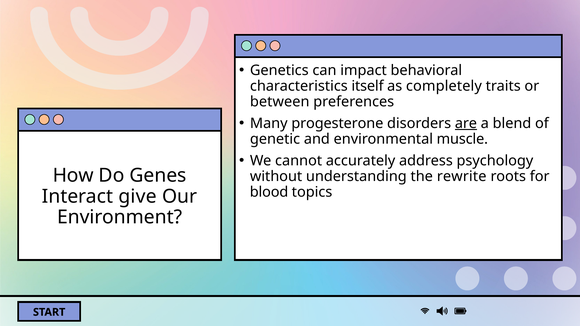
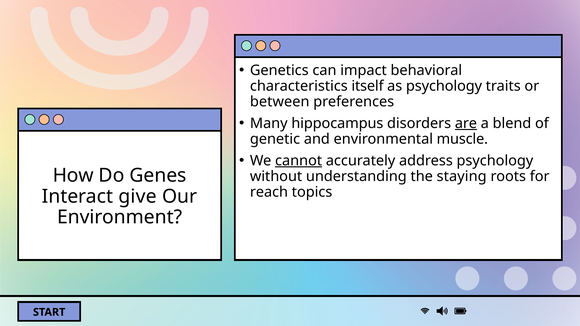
as completely: completely -> psychology (444, 86)
progesterone: progesterone -> hippocampus (337, 123)
cannot underline: none -> present (299, 161)
rewrite: rewrite -> staying (462, 176)
blood: blood -> reach (269, 192)
